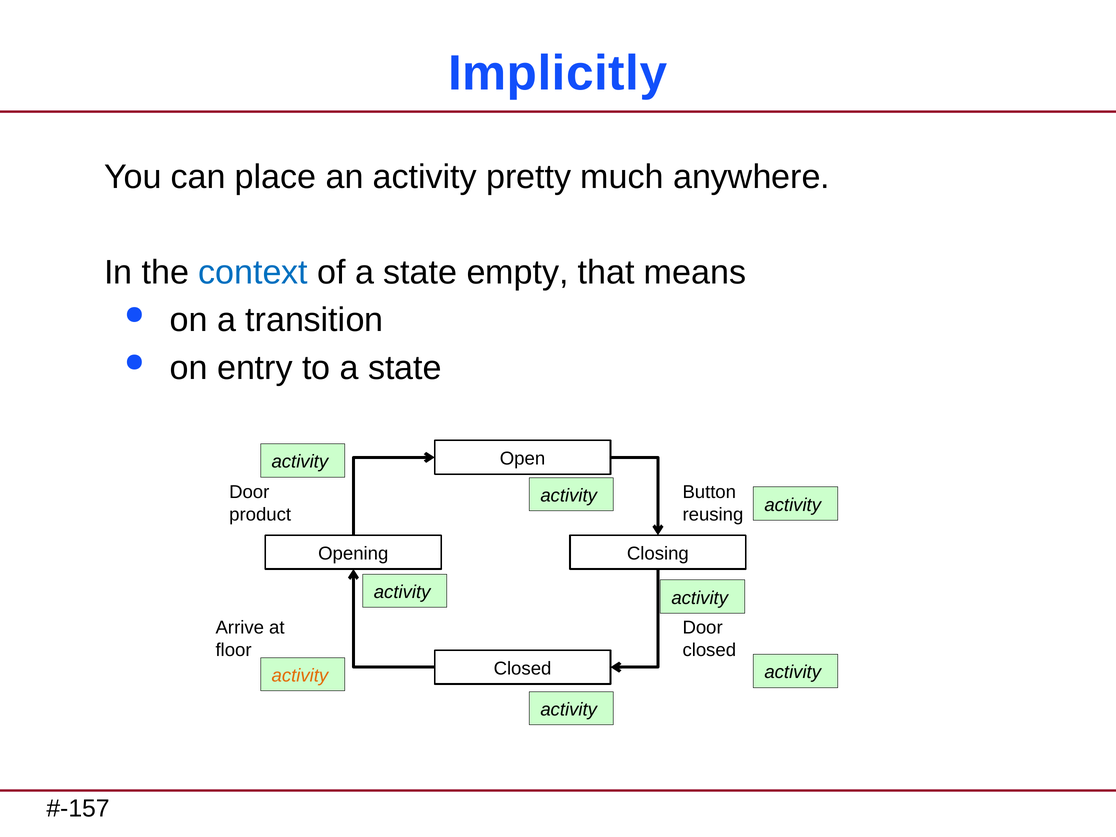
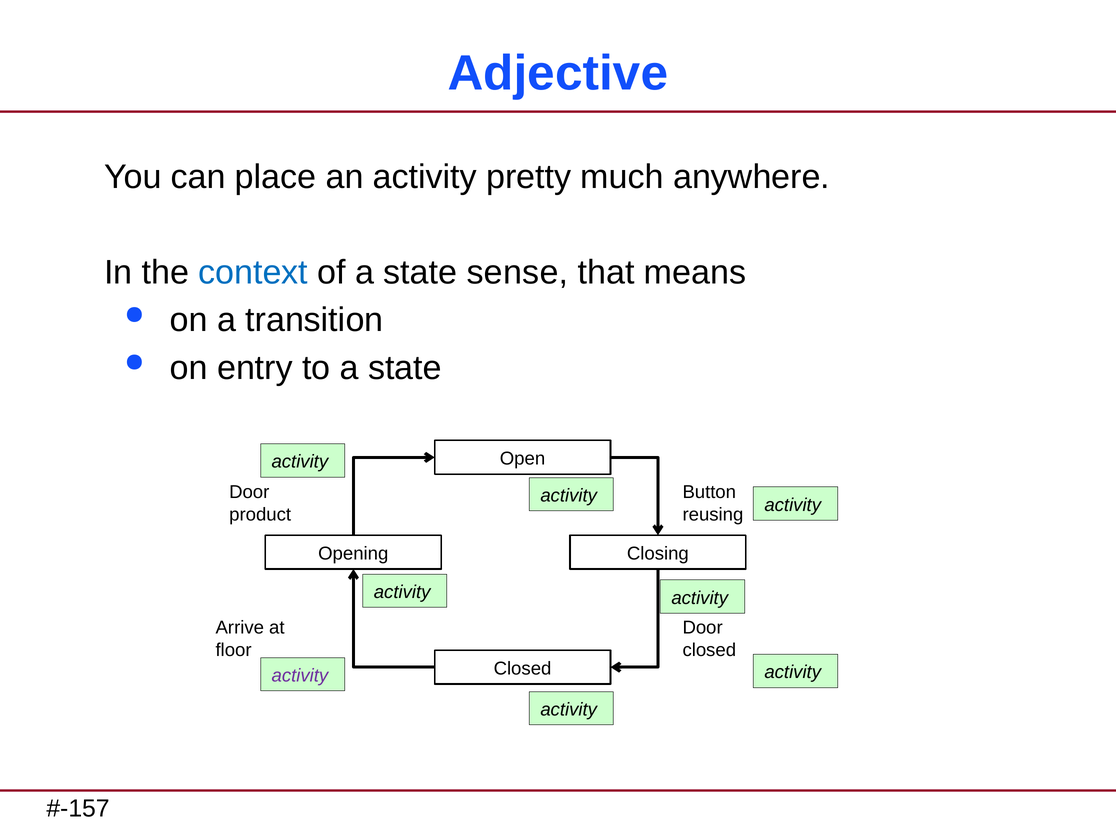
Implicitly: Implicitly -> Adjective (558, 73)
empty: empty -> sense (517, 272)
activity colour: orange -> purple (300, 676)
